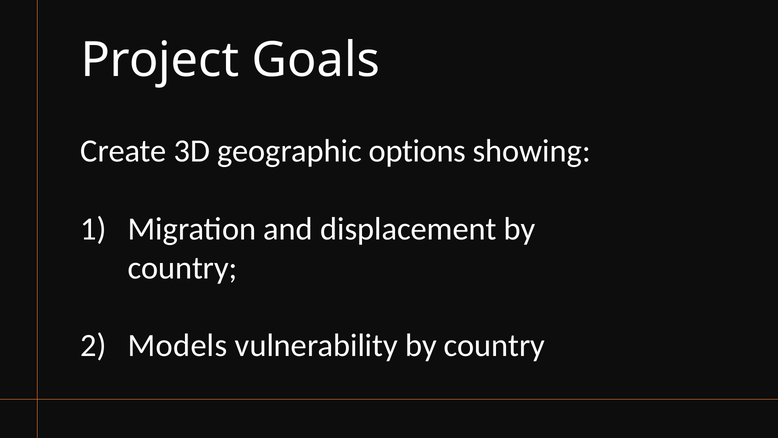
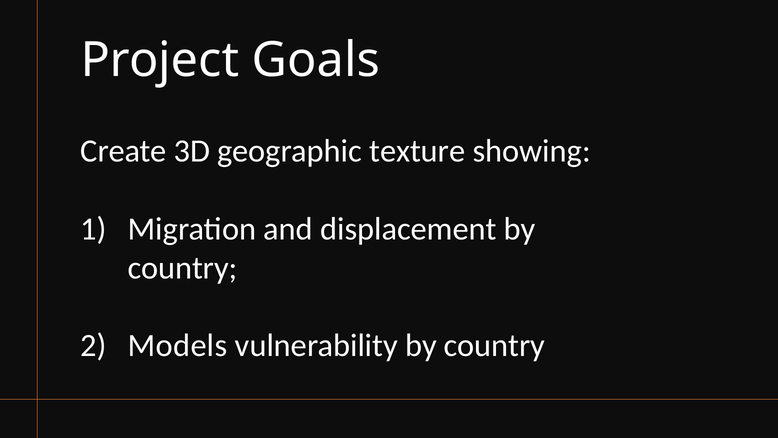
options: options -> texture (417, 151)
